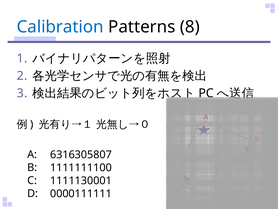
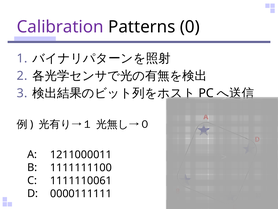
Calibration colour: blue -> purple (60, 27)
8: 8 -> 0 (190, 27)
6316305807: 6316305807 -> 1211000011 (81, 154)
1111130001: 1111130001 -> 1111110061 (81, 180)
